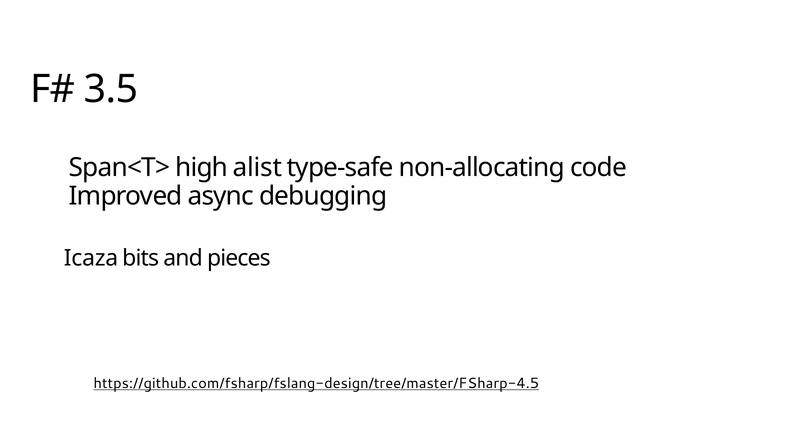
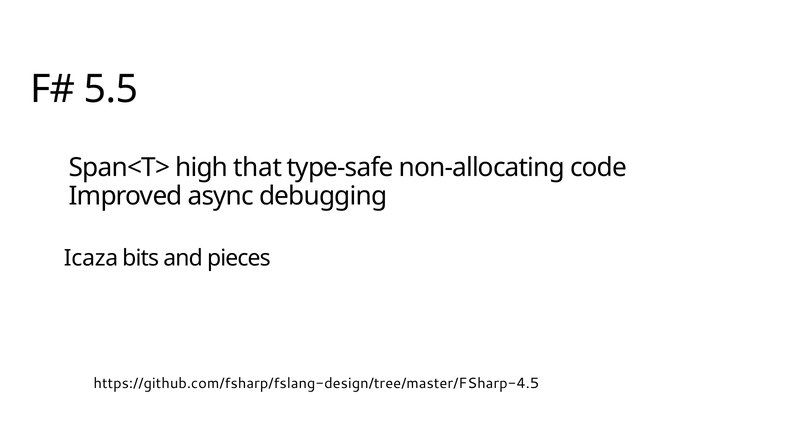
3.5: 3.5 -> 5.5 (111, 89)
alist: alist -> that (258, 167)
https://github.com/fsharp/fslang-design/tree/master/FSharp-4.5 underline: present -> none (316, 383)
